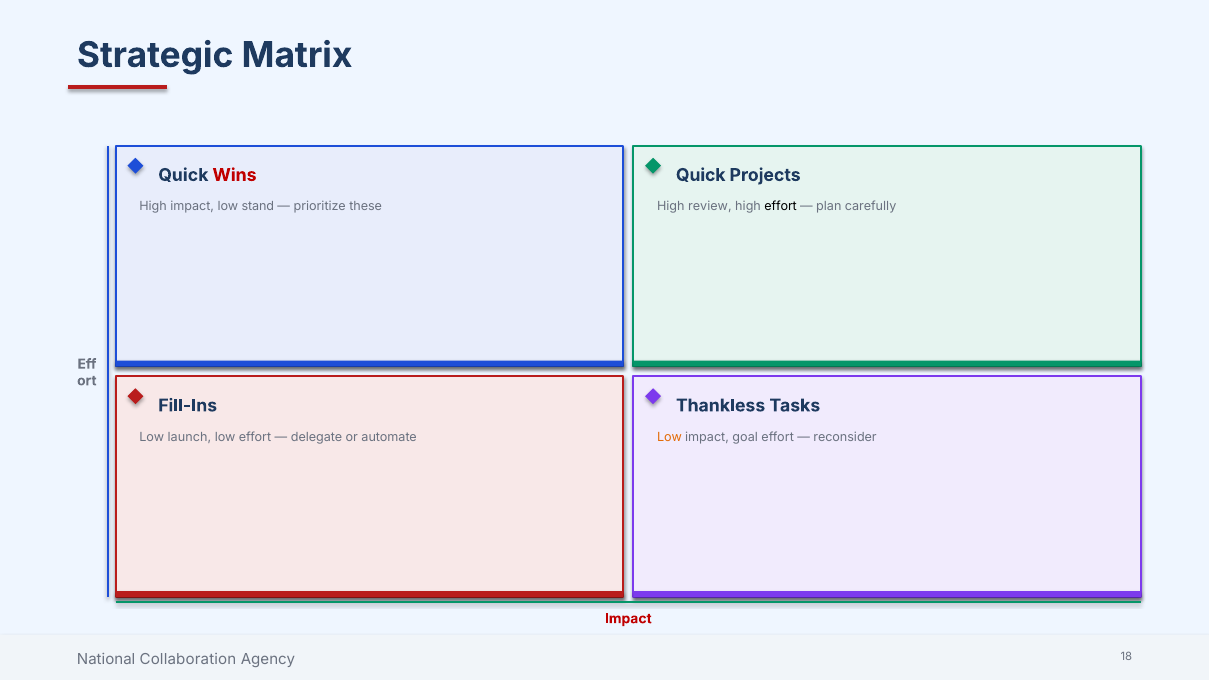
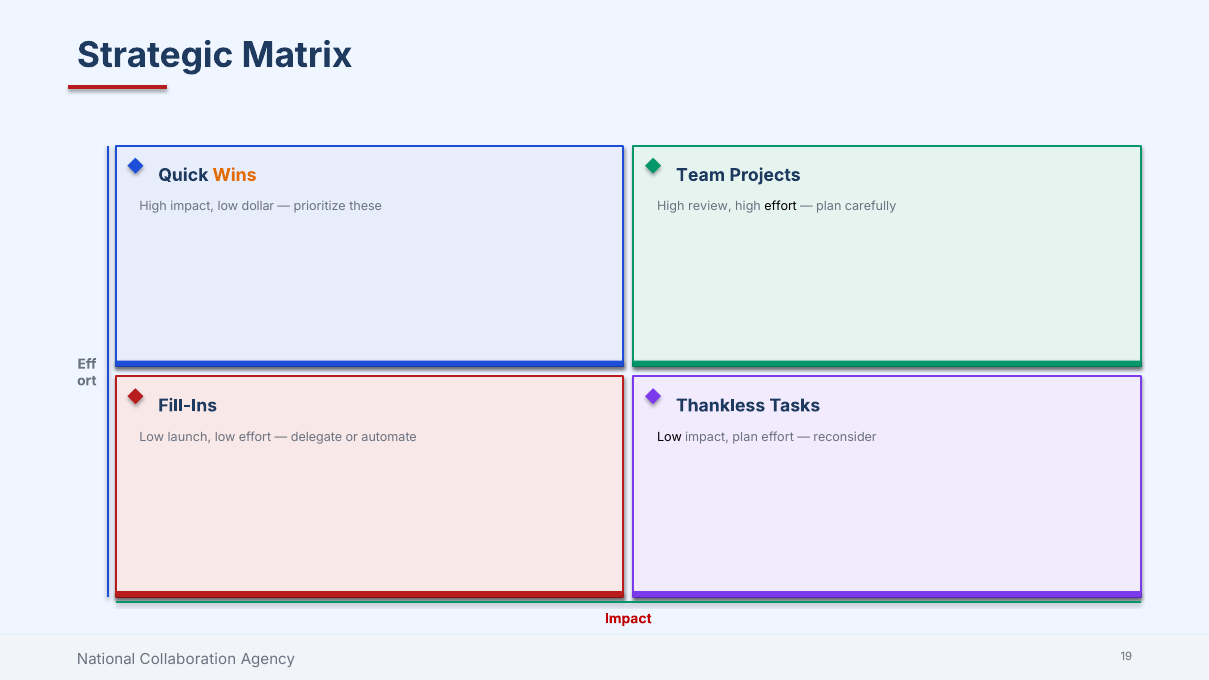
Wins colour: red -> orange (235, 175)
Quick: Quick -> Team (701, 175)
stand: stand -> dollar (258, 206)
Low colour: orange -> black (669, 437)
impact goal: goal -> plan (745, 437)
18: 18 -> 19 (1126, 657)
